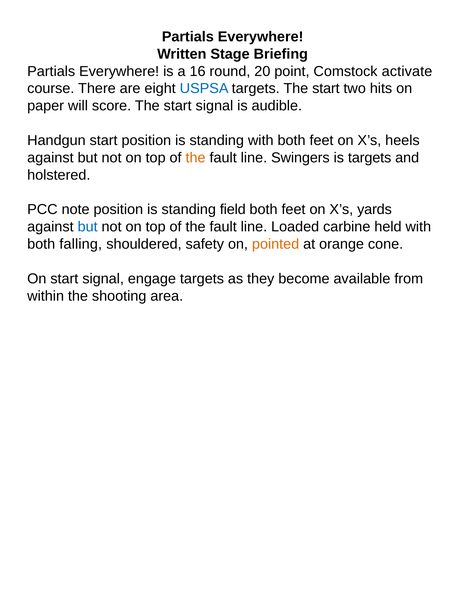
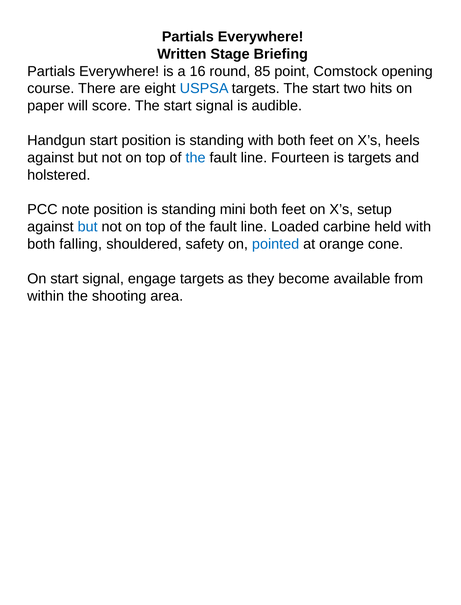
20: 20 -> 85 (262, 71)
activate: activate -> opening (407, 71)
the colour: orange -> blue (196, 158)
Swingers: Swingers -> Fourteen (300, 158)
field: field -> mini (233, 210)
yards: yards -> setup (374, 210)
pointed colour: orange -> blue (276, 244)
